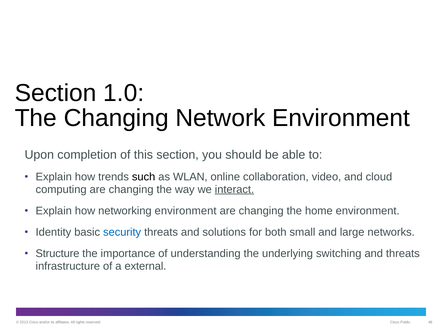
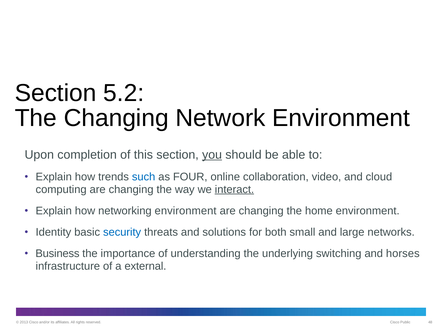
1.0: 1.0 -> 5.2 (124, 93)
you underline: none -> present (212, 155)
such colour: black -> blue (144, 177)
WLAN: WLAN -> FOUR (190, 177)
Structure: Structure -> Business (57, 254)
and threats: threats -> horses (403, 254)
